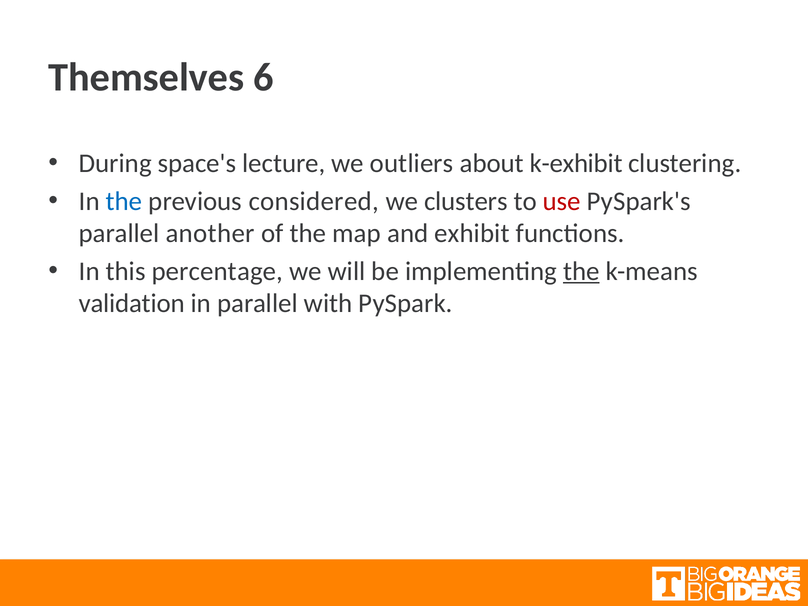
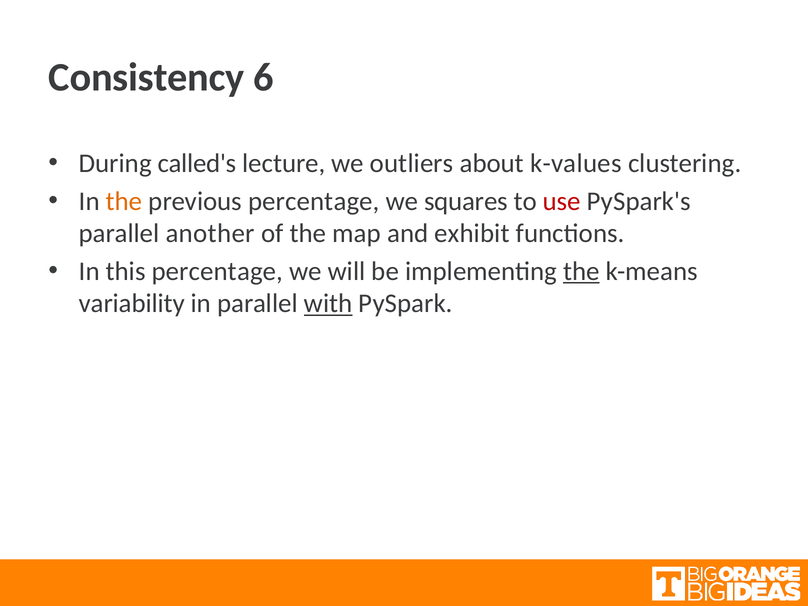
Themselves: Themselves -> Consistency (146, 78)
space's: space's -> called's (197, 163)
k-exhibit: k-exhibit -> k-values (576, 163)
the colour: blue -> orange (124, 201)
previous considered: considered -> percentage (314, 201)
clusters: clusters -> squares (466, 201)
validation: validation -> variability (132, 304)
with underline: none -> present (328, 304)
